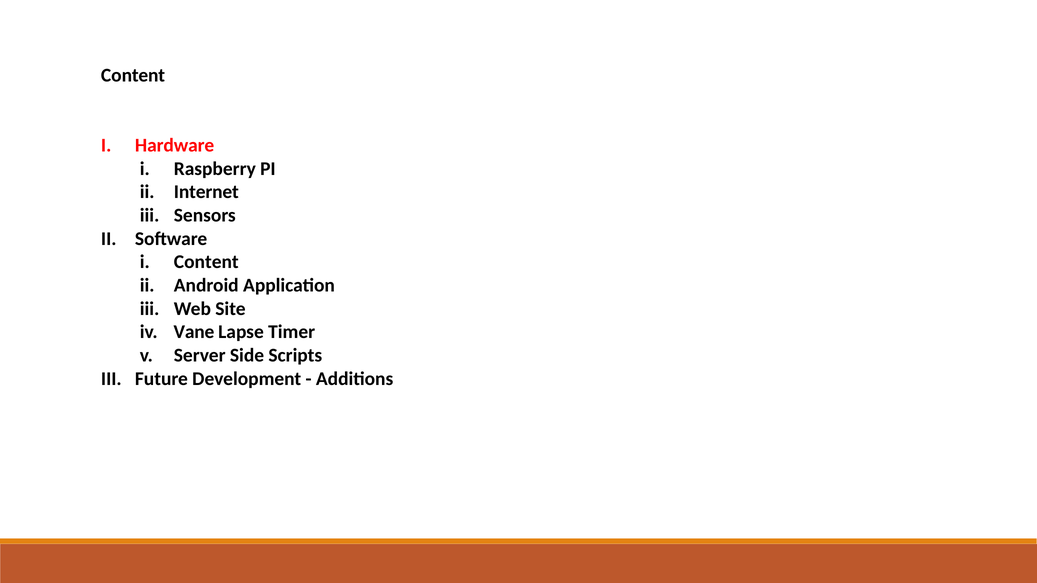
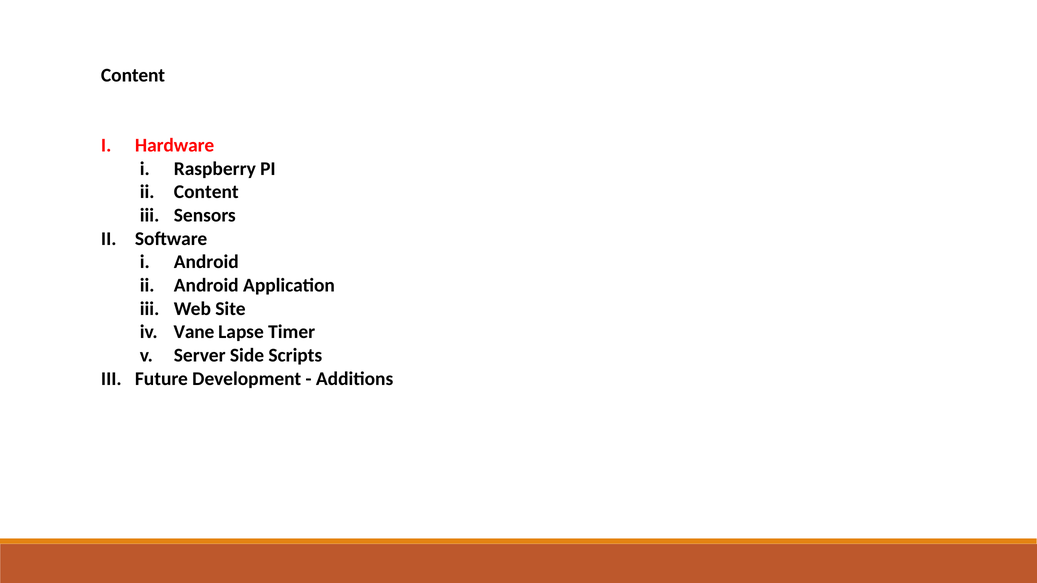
Internet: Internet -> Content (206, 192)
Content: Content -> Android (206, 262)
